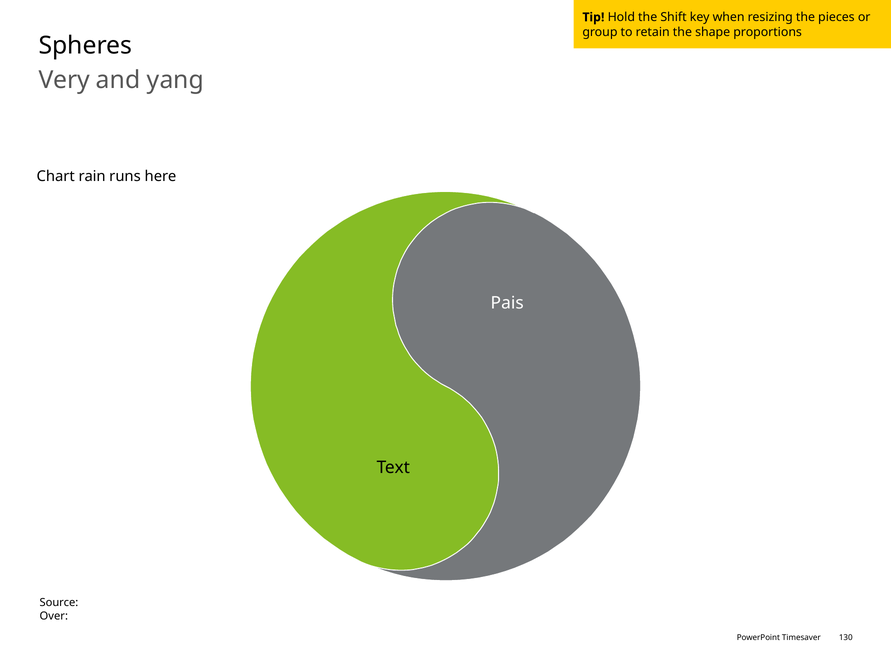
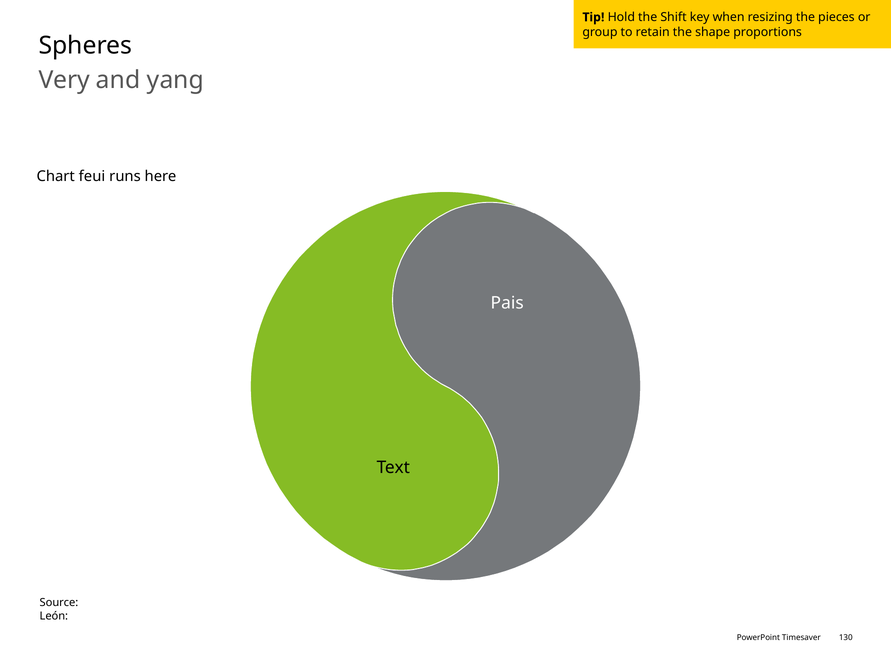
rain: rain -> feui (92, 177)
Over: Over -> León (54, 616)
